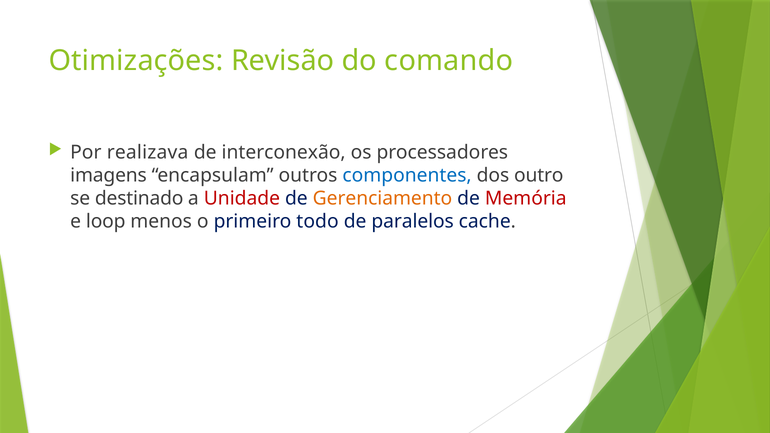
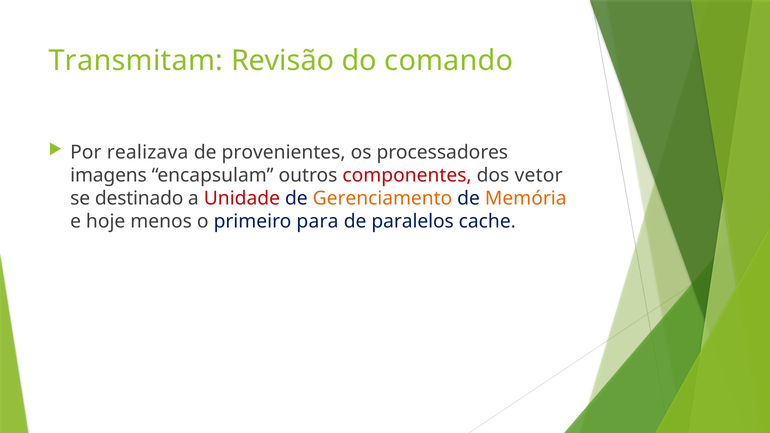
Otimizações: Otimizações -> Transmitam (136, 61)
interconexão: interconexão -> provenientes (284, 152)
componentes colour: blue -> red (407, 175)
outro: outro -> vetor (539, 175)
Memória colour: red -> orange (526, 198)
loop: loop -> hoje (106, 222)
todo: todo -> para (317, 222)
